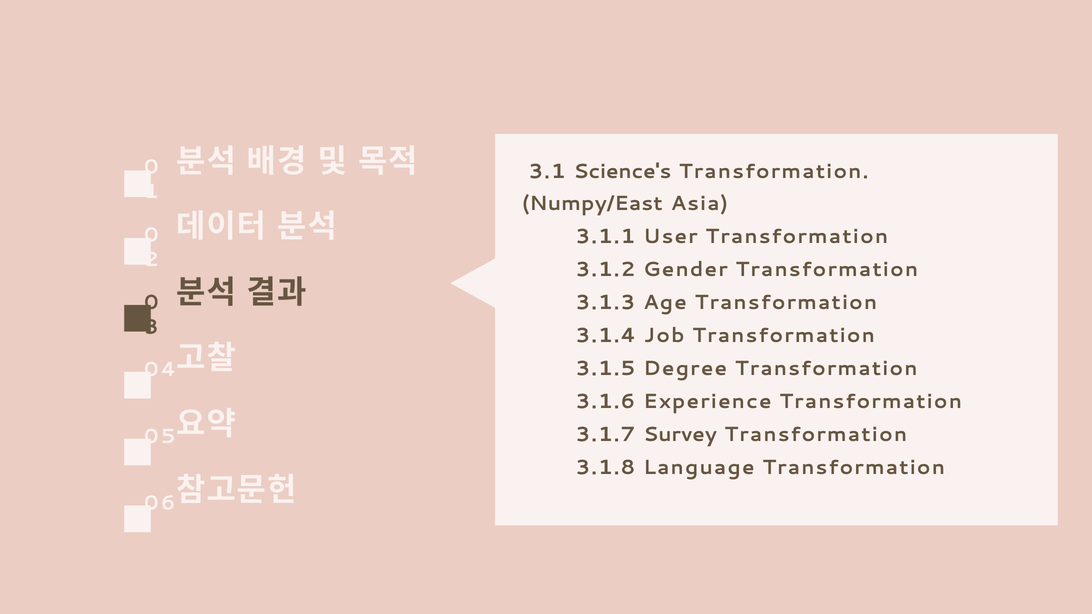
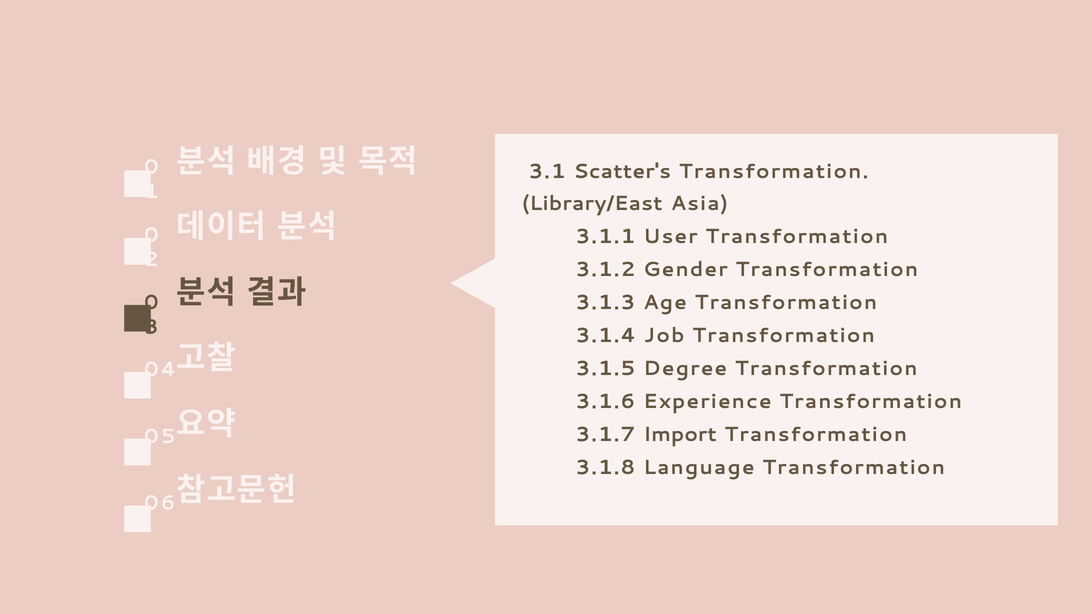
Science's: Science's -> Scatter's (622, 171)
Numpy/East: Numpy/East -> Library/East (592, 203)
Survey: Survey -> Import (680, 434)
